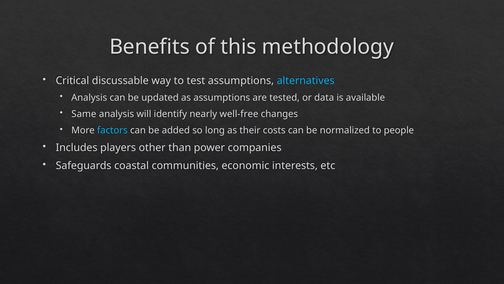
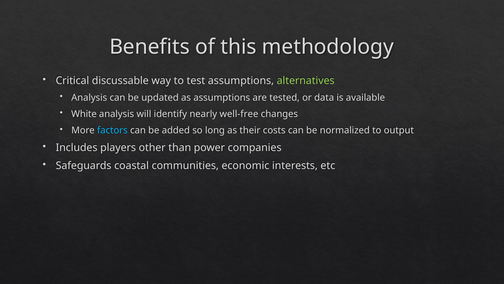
alternatives colour: light blue -> light green (306, 81)
Same: Same -> White (84, 114)
people: people -> output (399, 130)
